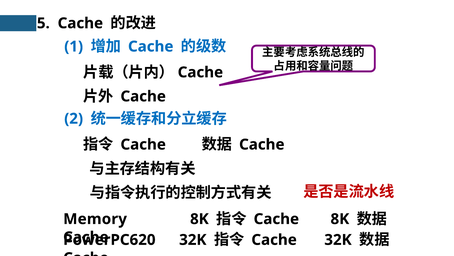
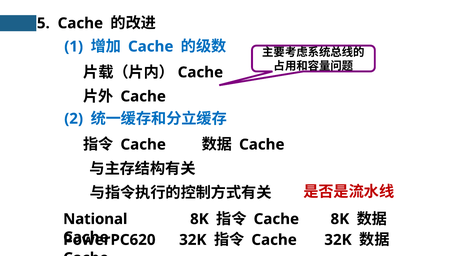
Memory: Memory -> National (95, 219)
